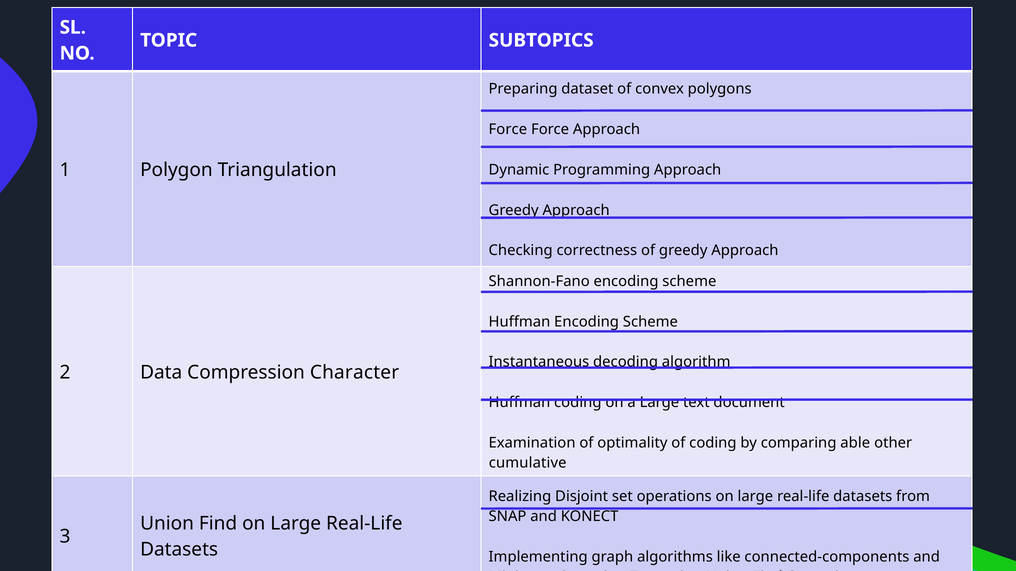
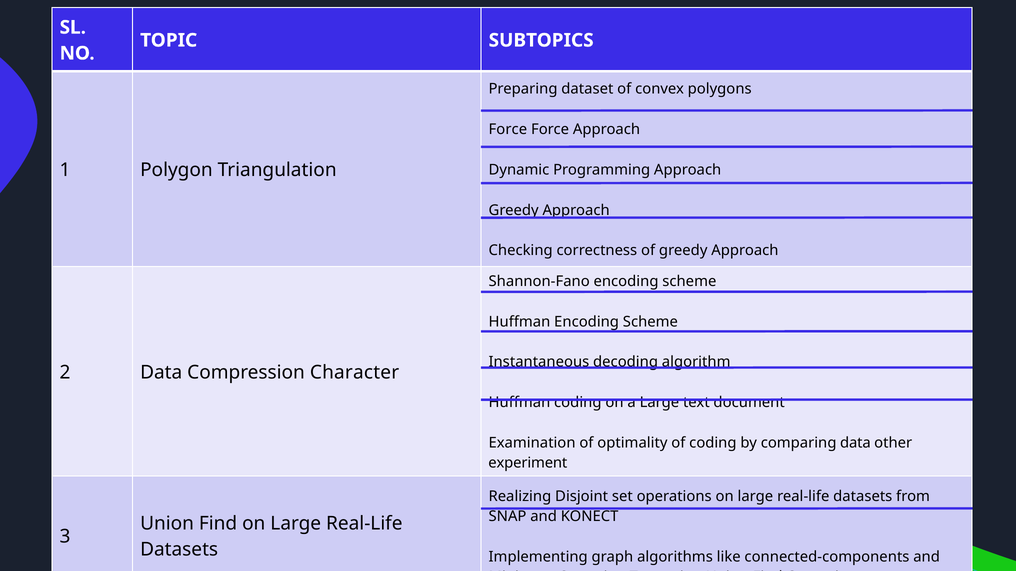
comparing able: able -> data (855, 443)
cumulative: cumulative -> experiment (528, 463)
